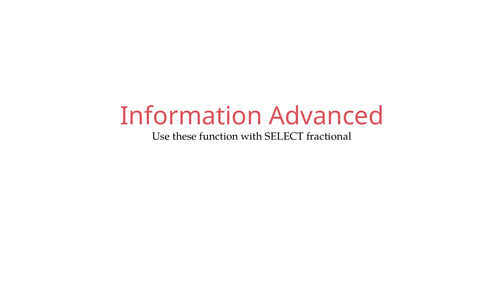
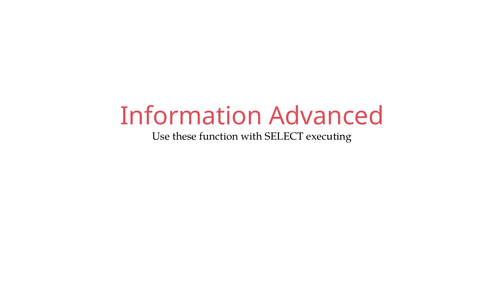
fractional: fractional -> executing (329, 137)
